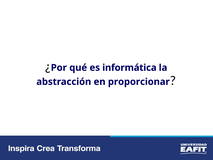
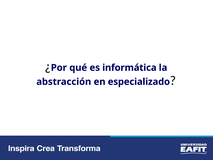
proporcionar: proporcionar -> especializado (139, 82)
